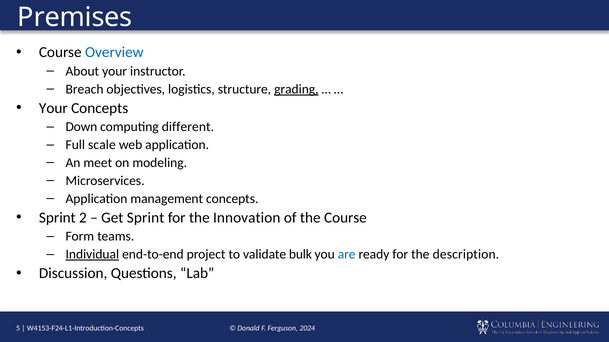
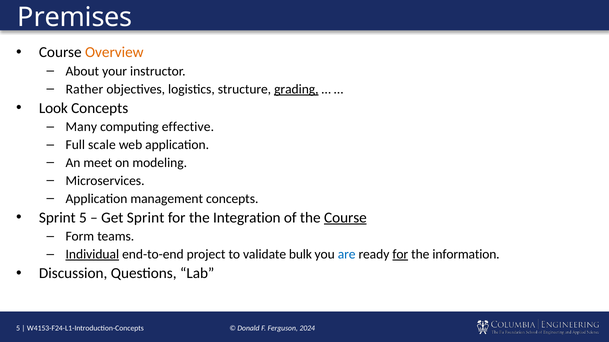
Overview colour: blue -> orange (114, 53)
Breach: Breach -> Rather (84, 89)
Your: Your -> Look (53, 108)
Down: Down -> Many (81, 127)
different: different -> effective (188, 127)
Sprint 2: 2 -> 5 (83, 218)
Innovation: Innovation -> Integration (247, 218)
Course underline: none -> present (345, 218)
for underline: none -> present (400, 255)
description: description -> information (466, 255)
